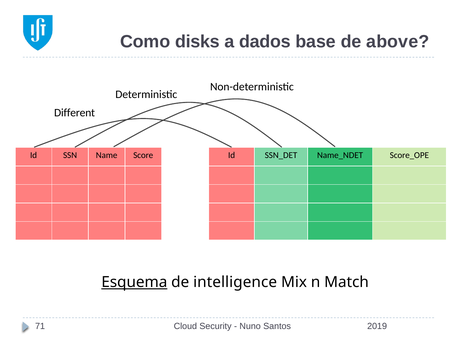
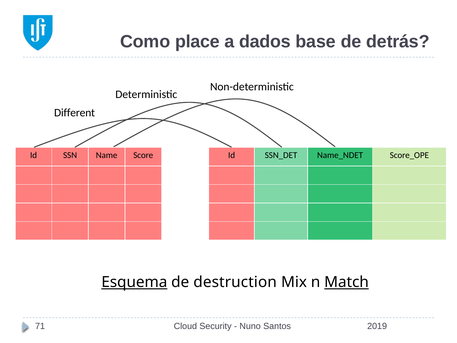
disks: disks -> place (197, 42)
above: above -> detrás (398, 42)
intelligence: intelligence -> destruction (235, 282)
Match underline: none -> present (347, 282)
